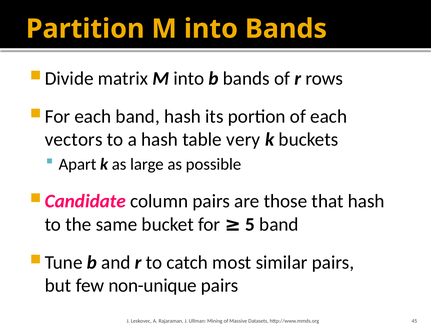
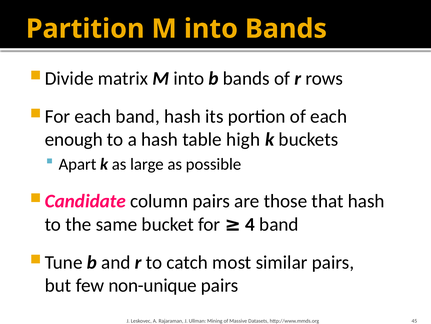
vectors: vectors -> enough (74, 139)
very: very -> high (243, 139)
5: 5 -> 4 (250, 224)
